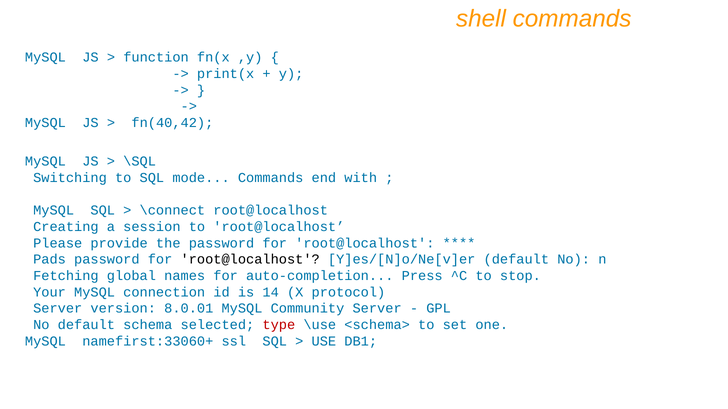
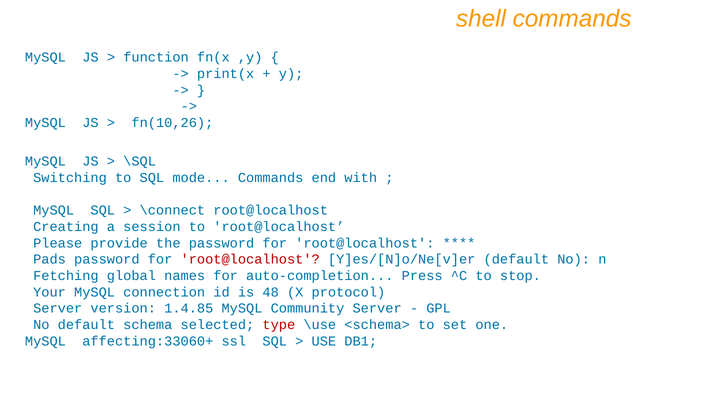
fn(40,42: fn(40,42 -> fn(10,26 (172, 123)
root@localhost colour: black -> red (250, 260)
14: 14 -> 48 (271, 292)
8.0.01: 8.0.01 -> 1.4.85 (189, 309)
namefirst:33060+: namefirst:33060+ -> affecting:33060+ (148, 342)
